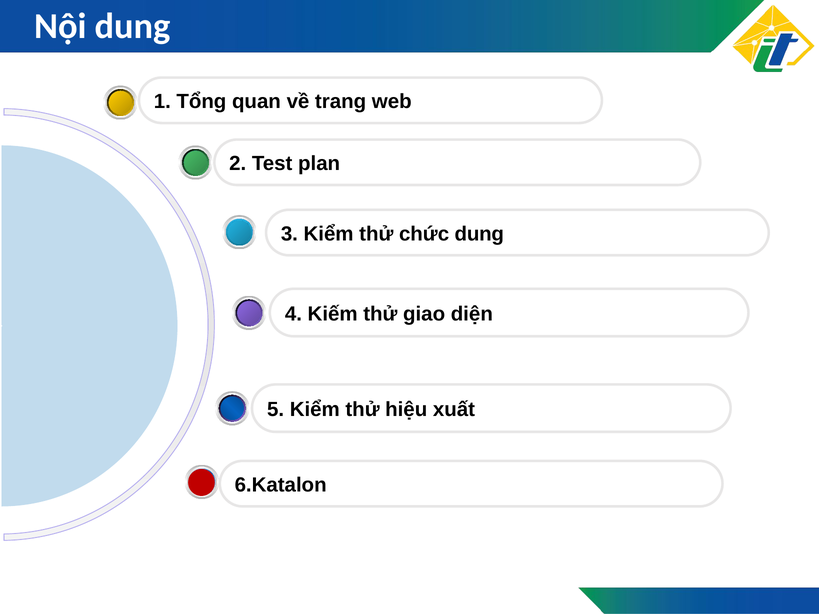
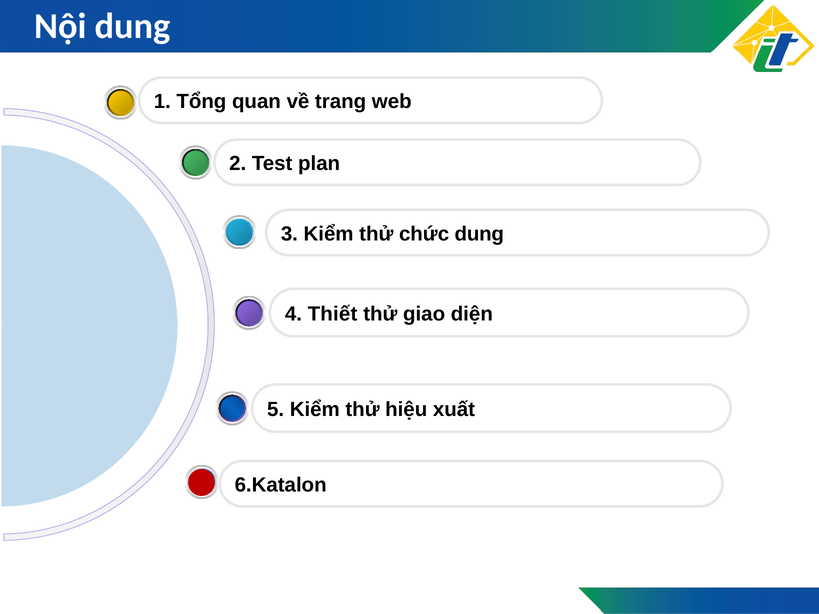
Kiếm: Kiếm -> Thiết (332, 314)
